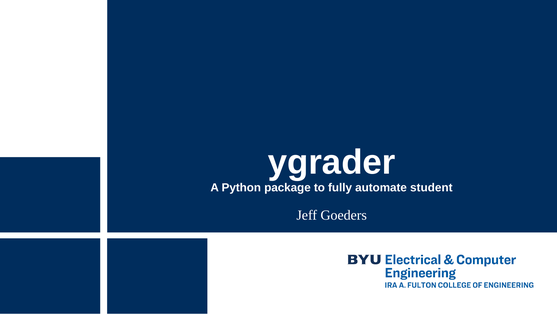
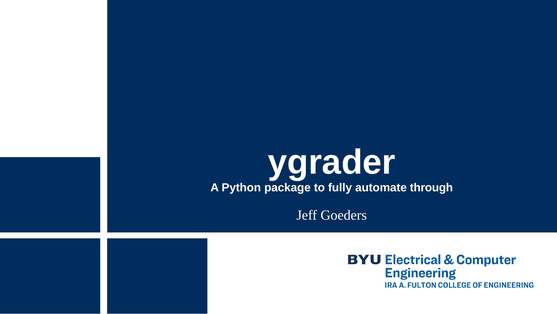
student: student -> through (431, 187)
